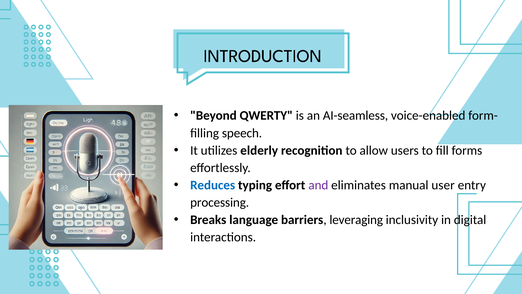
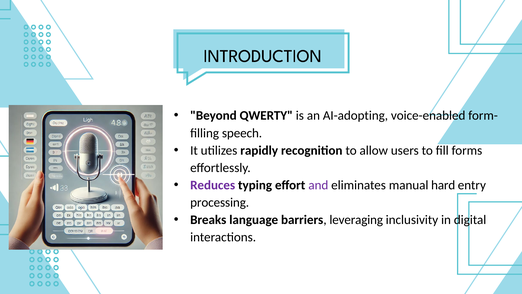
AI-seamless: AI-seamless -> AI-adopting (355, 116)
elderly: elderly -> rapidly (259, 150)
Reduces colour: blue -> purple (213, 185)
user: user -> hard (443, 185)
